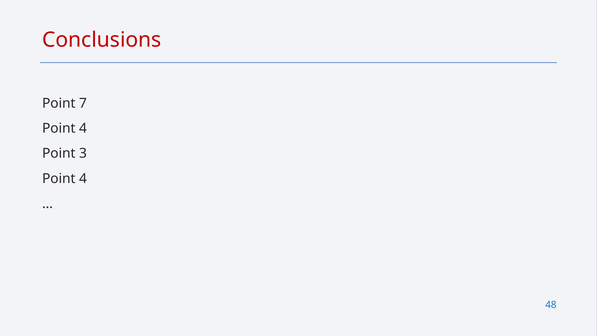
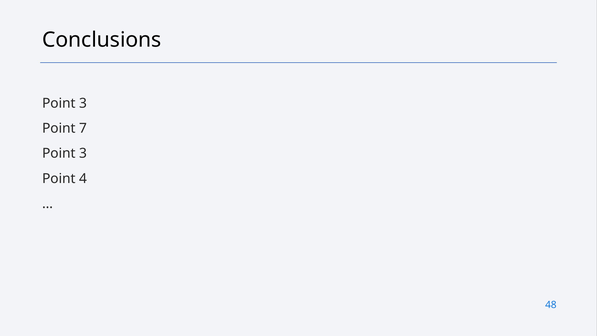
Conclusions colour: red -> black (102, 40)
7: 7 -> 3 (83, 103)
4: 4 -> 7 (83, 128)
